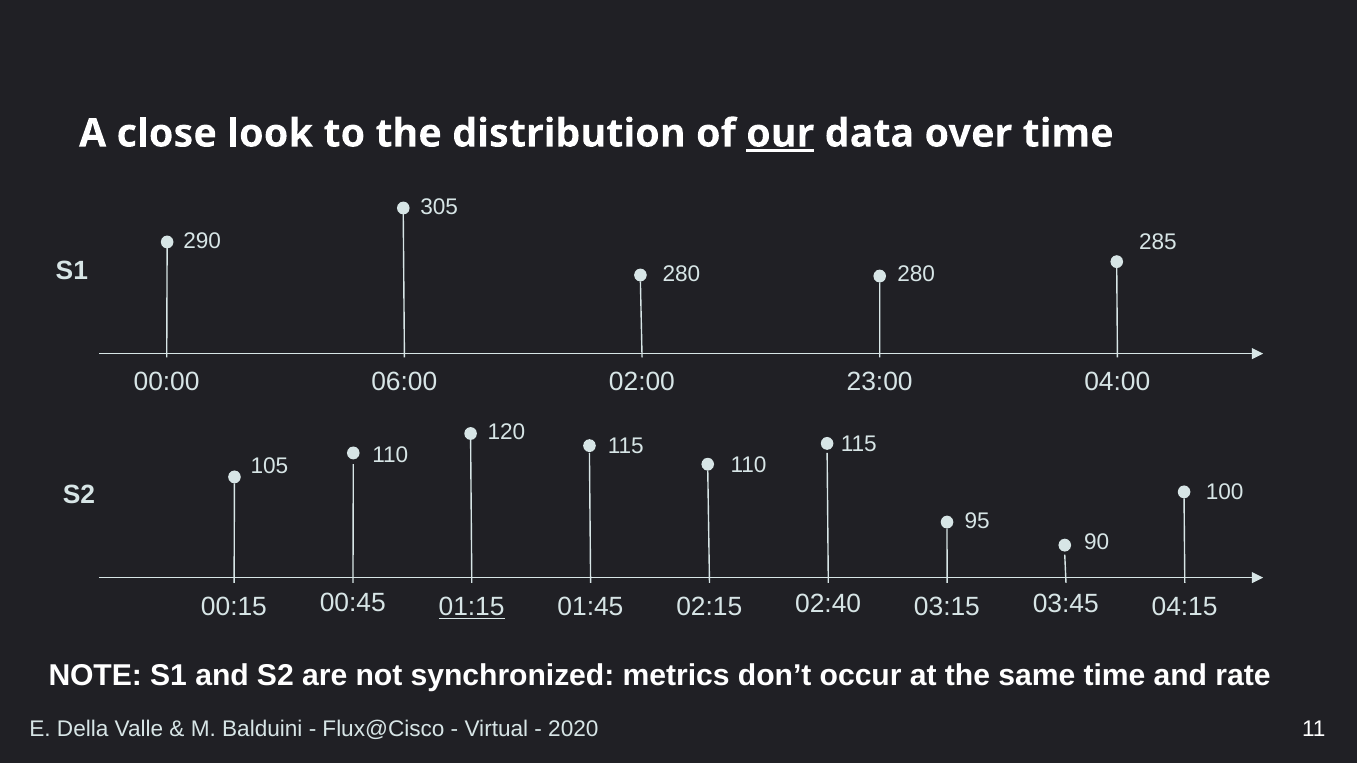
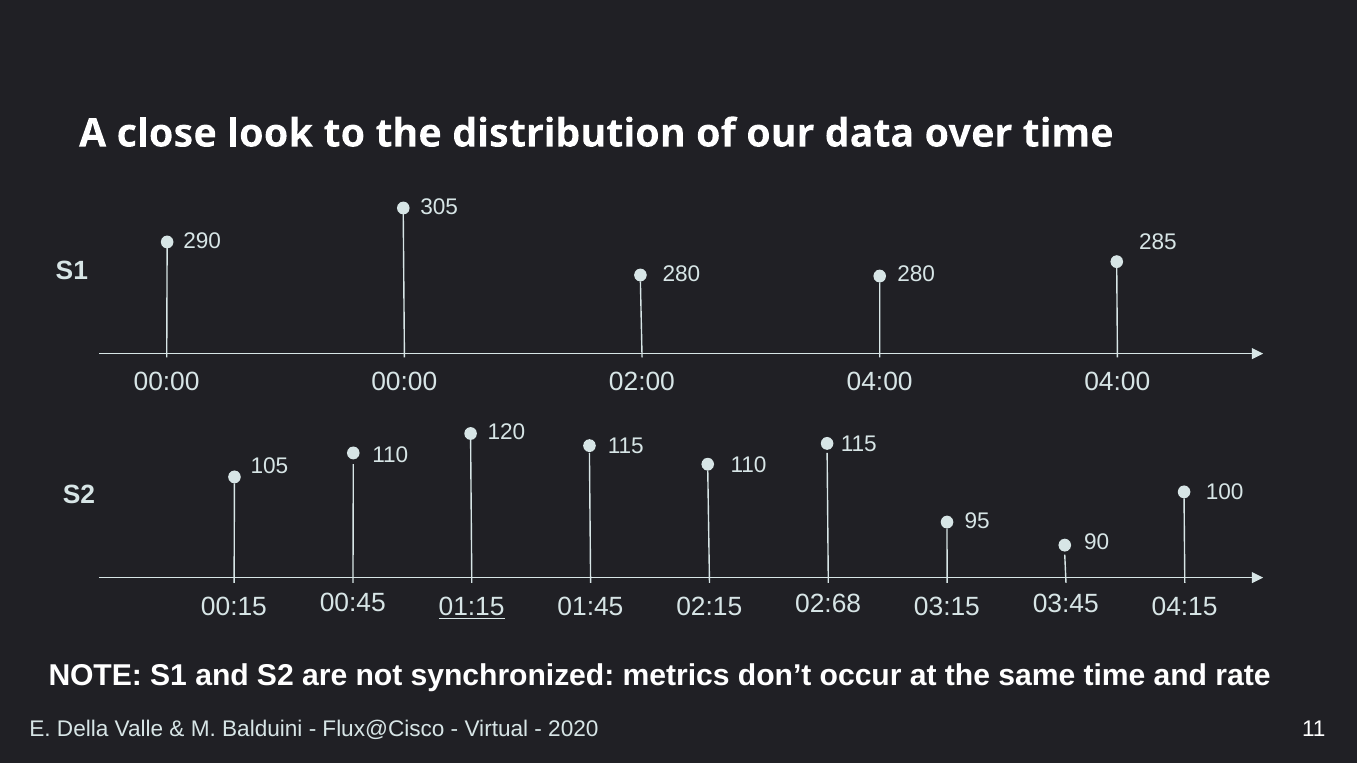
our underline: present -> none (780, 134)
00:00 06:00: 06:00 -> 00:00 (404, 382)
02:00 23:00: 23:00 -> 04:00 (880, 382)
02:40: 02:40 -> 02:68 (828, 605)
